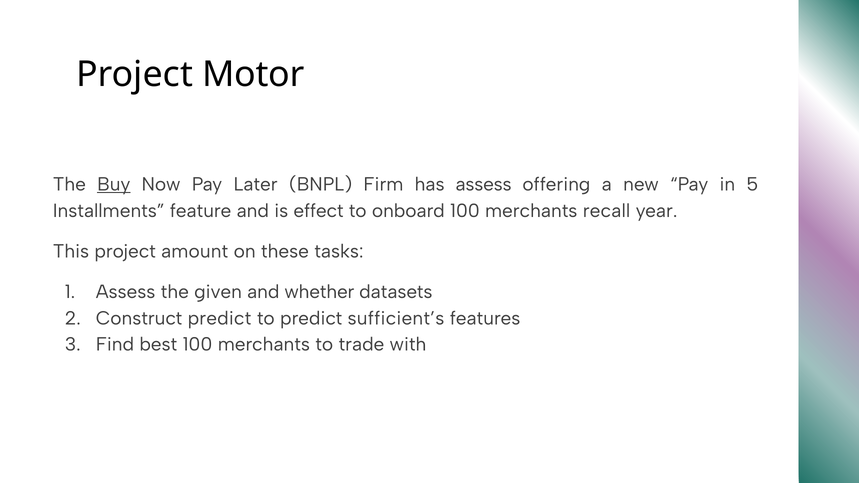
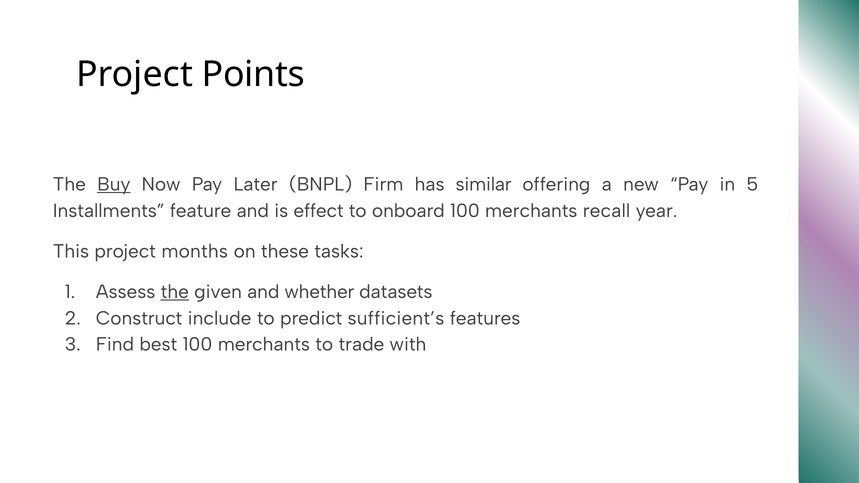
Motor: Motor -> Points (253, 74)
has assess: assess -> similar (484, 185)
amount: amount -> months (195, 251)
the underline: none -> present (175, 292)
Construct predict: predict -> include (220, 318)
